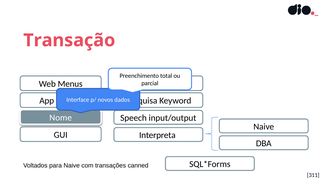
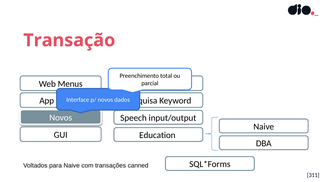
Nome: Nome -> Novos (61, 118)
Interpreta: Interpreta -> Education (157, 135)
